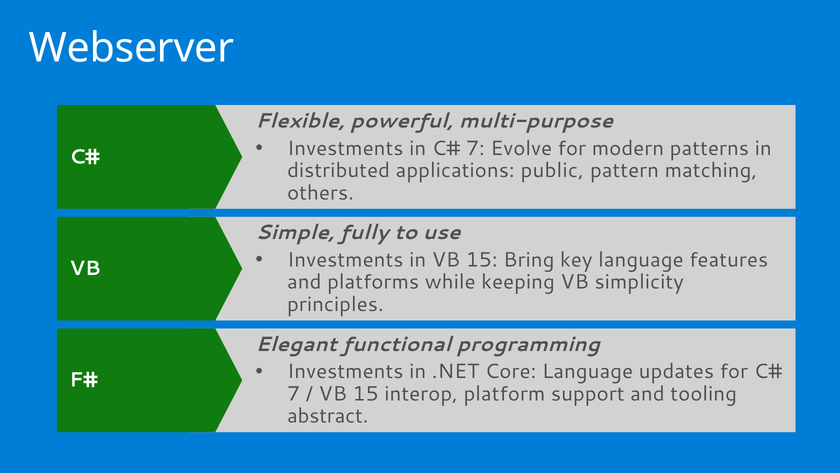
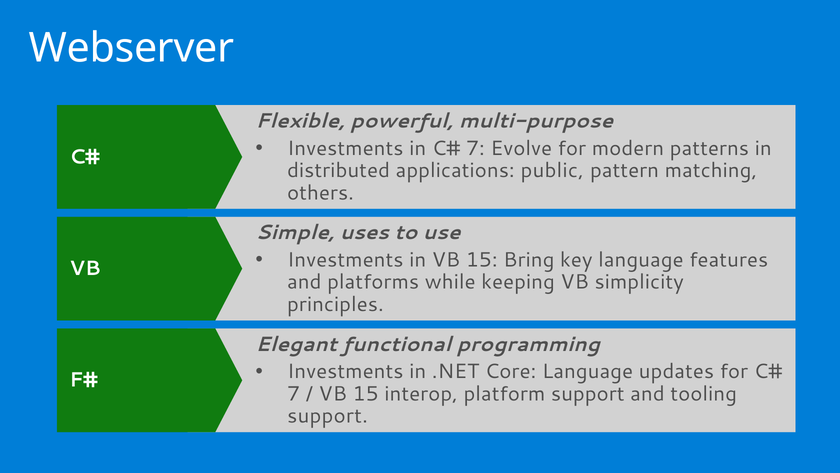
fully: fully -> uses (365, 232)
abstract: abstract -> support (328, 416)
